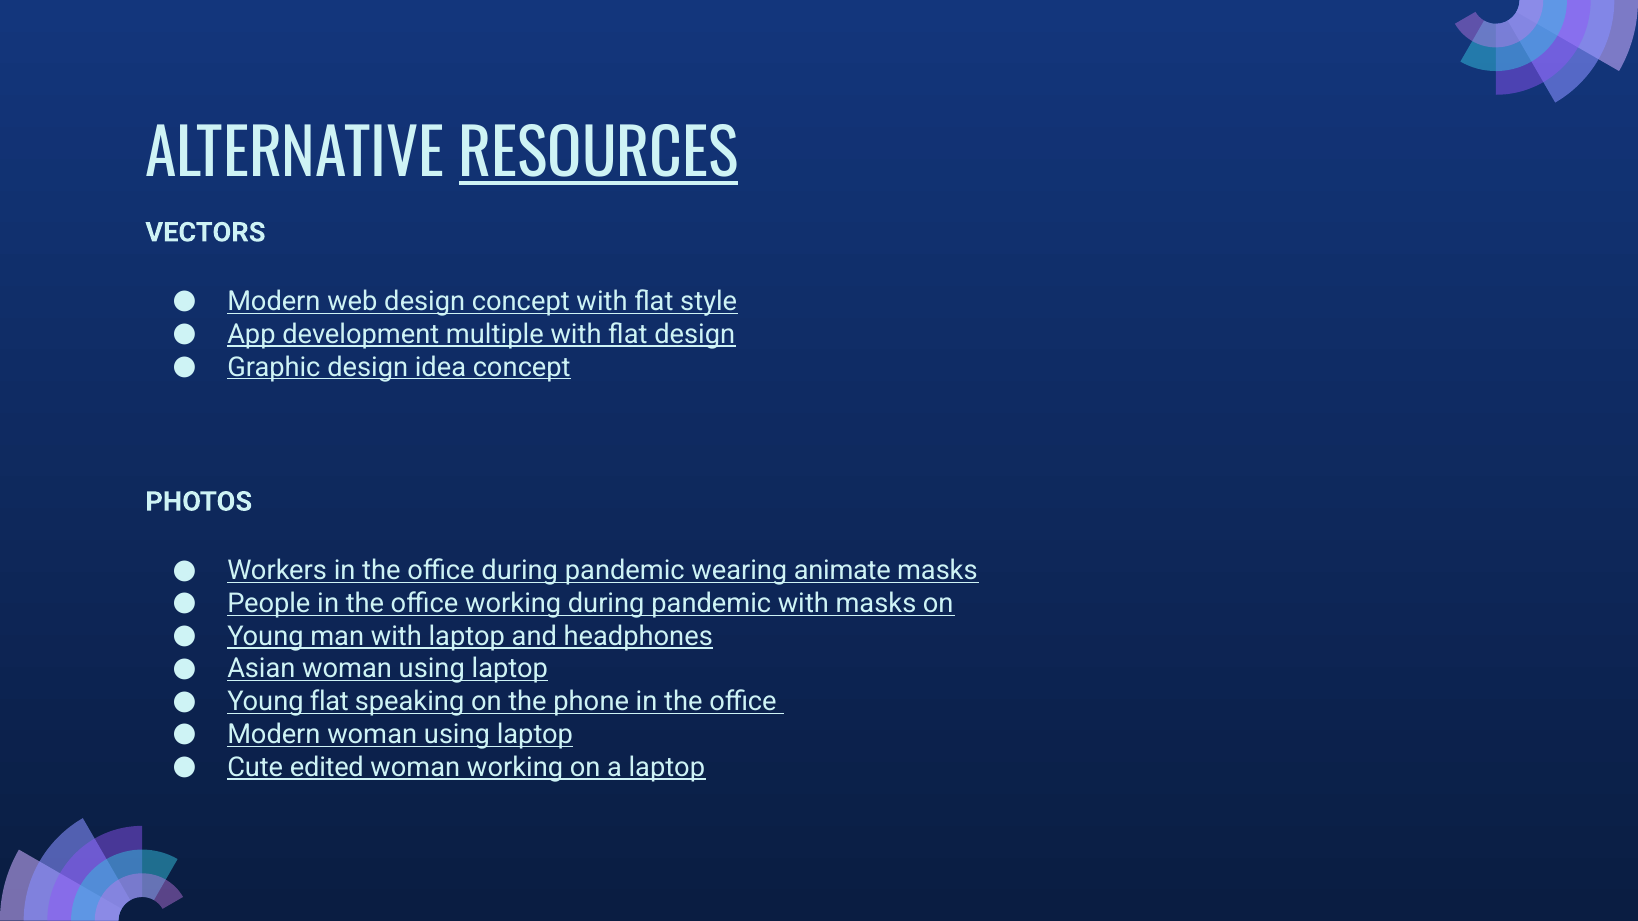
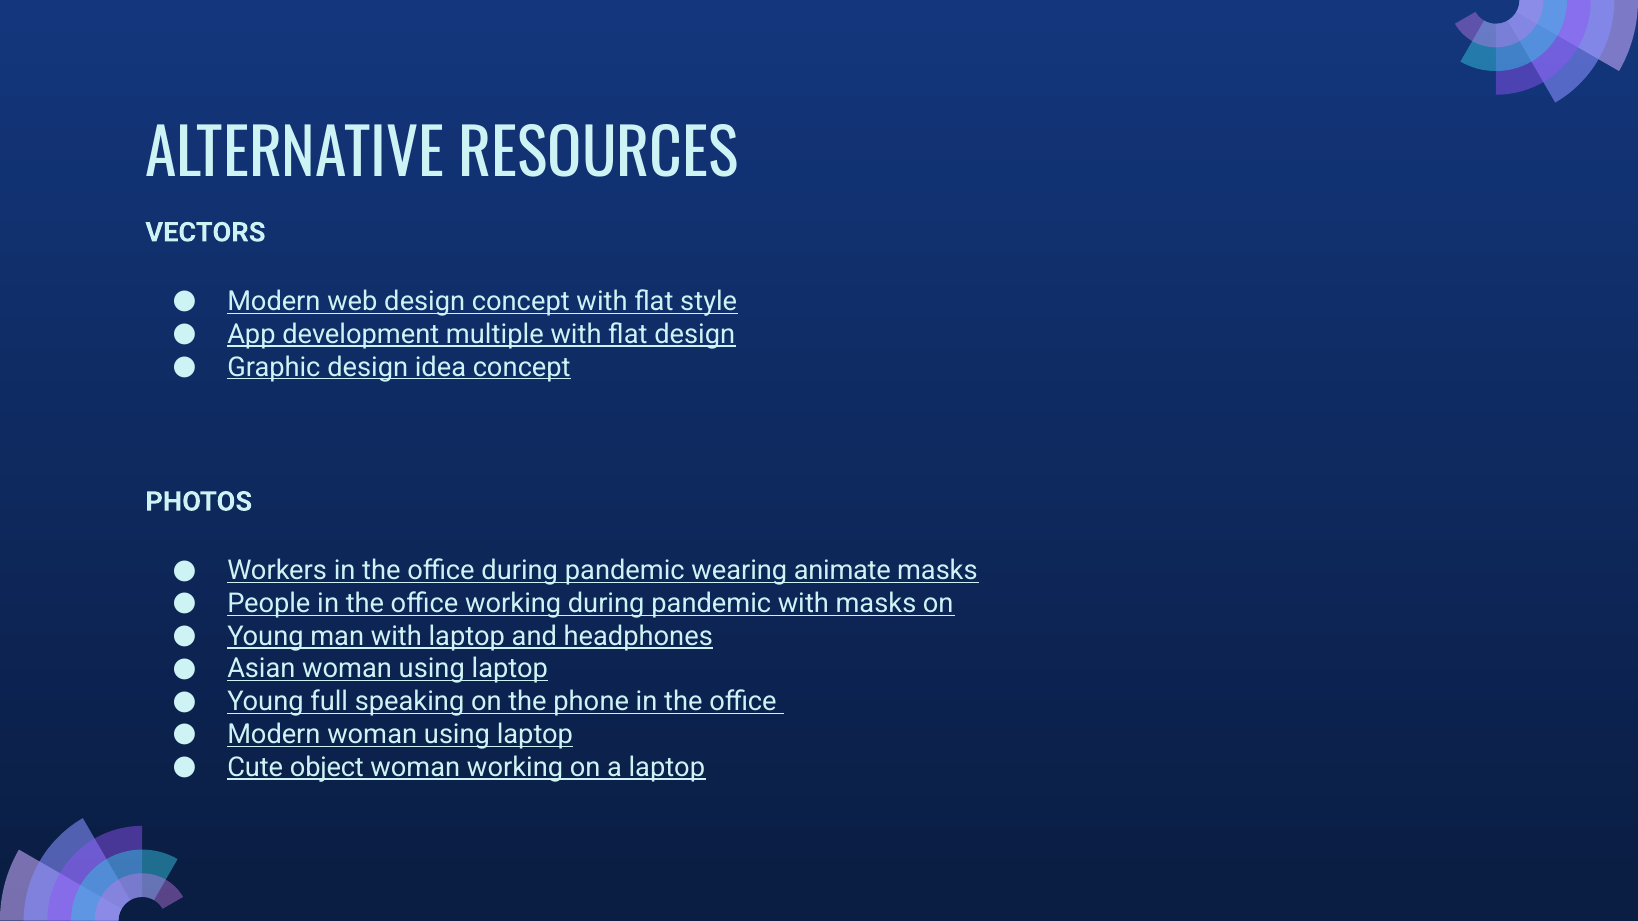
RESOURCES underline: present -> none (599, 156)
Young flat: flat -> full (329, 702)
edited: edited -> object (327, 768)
